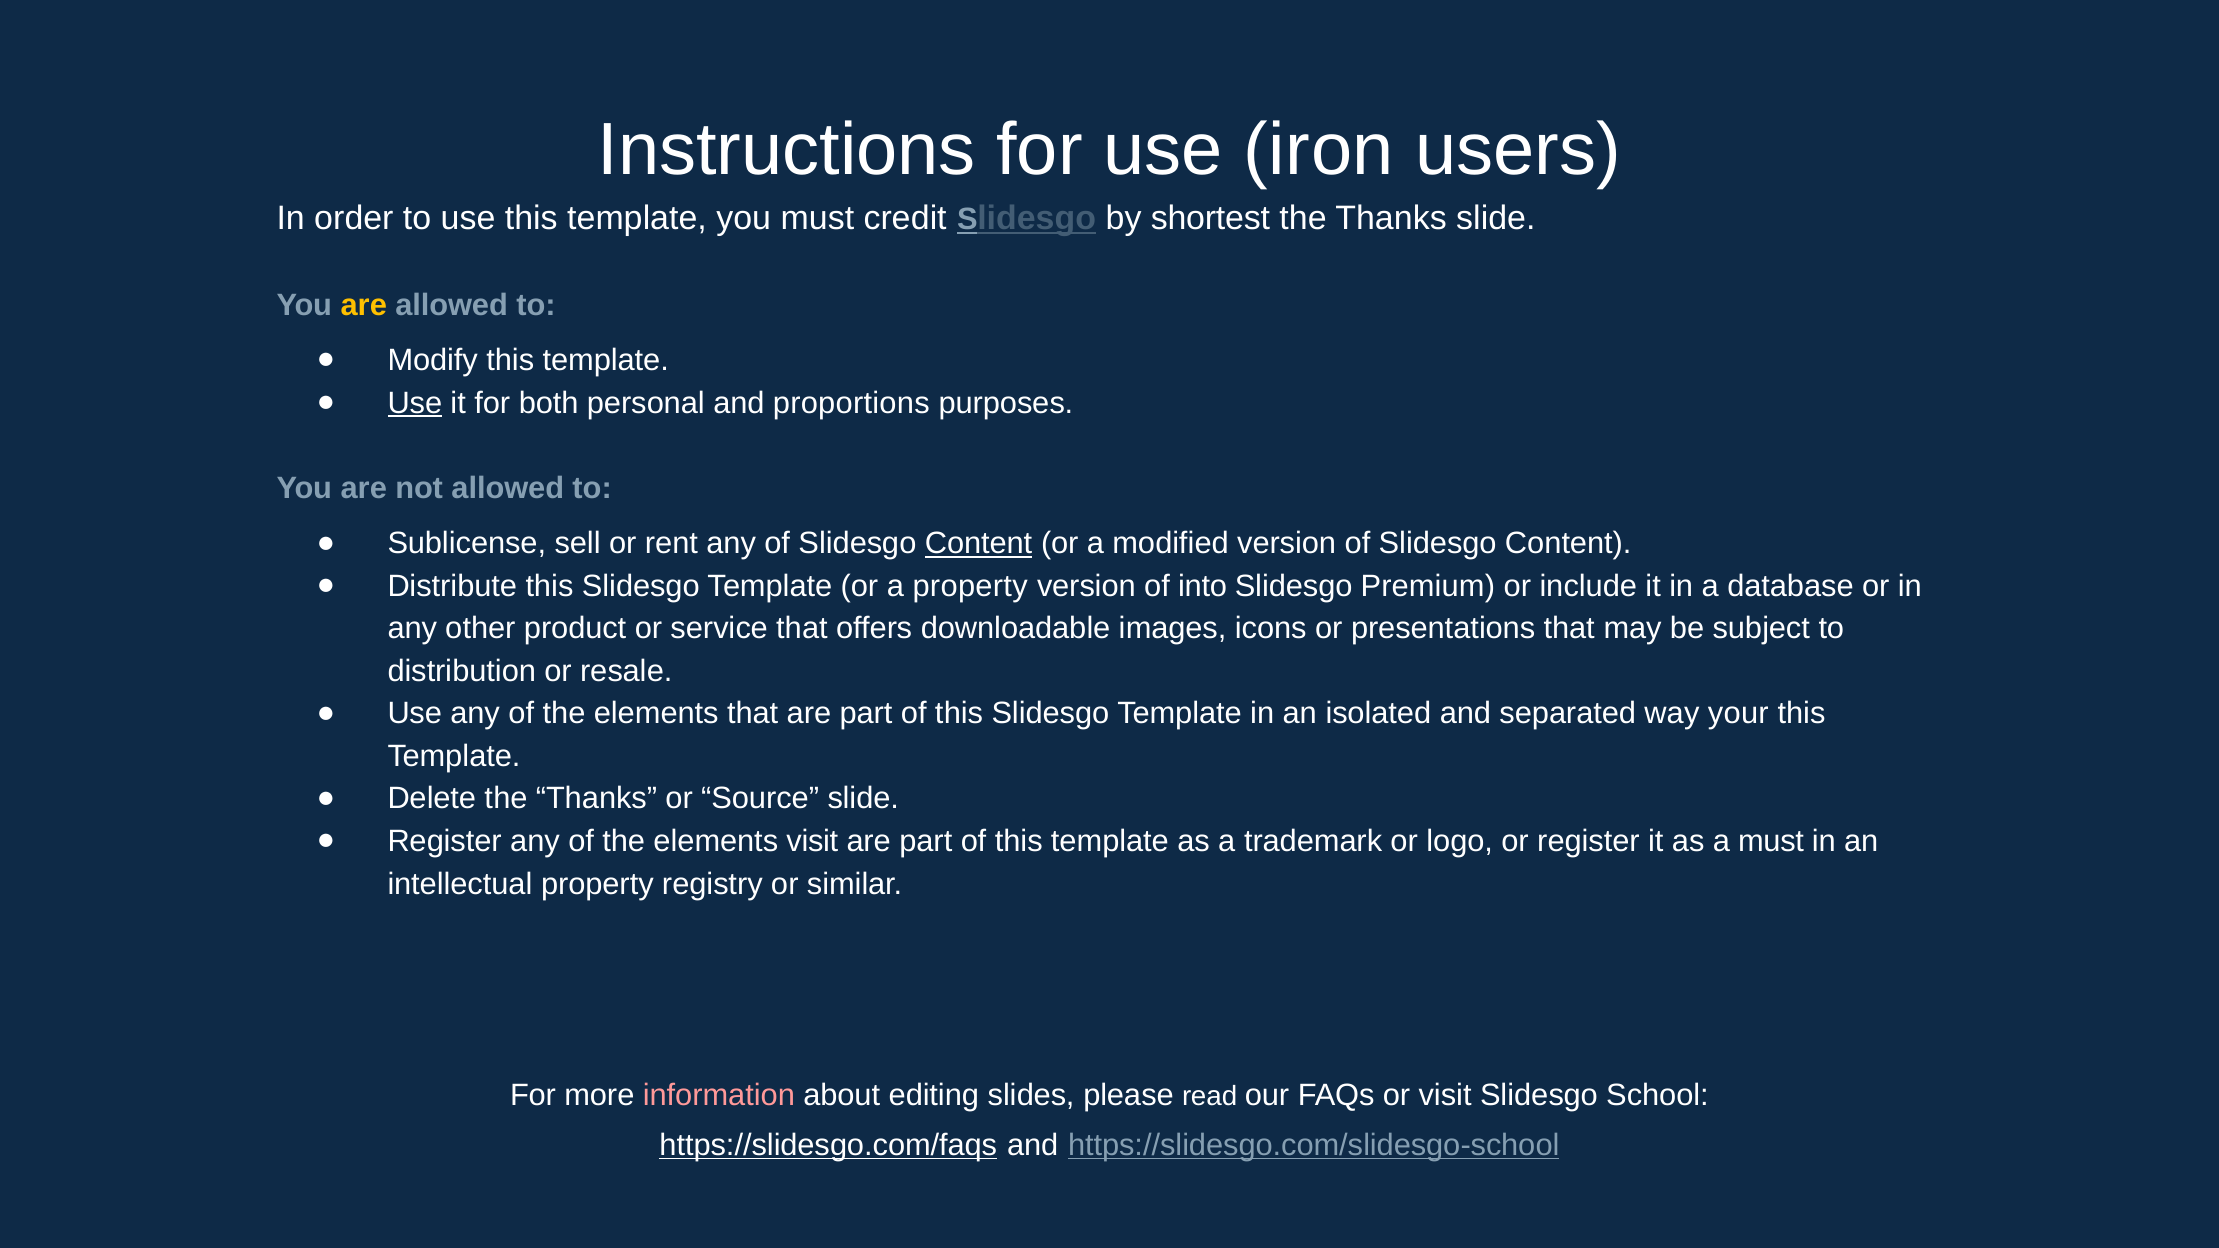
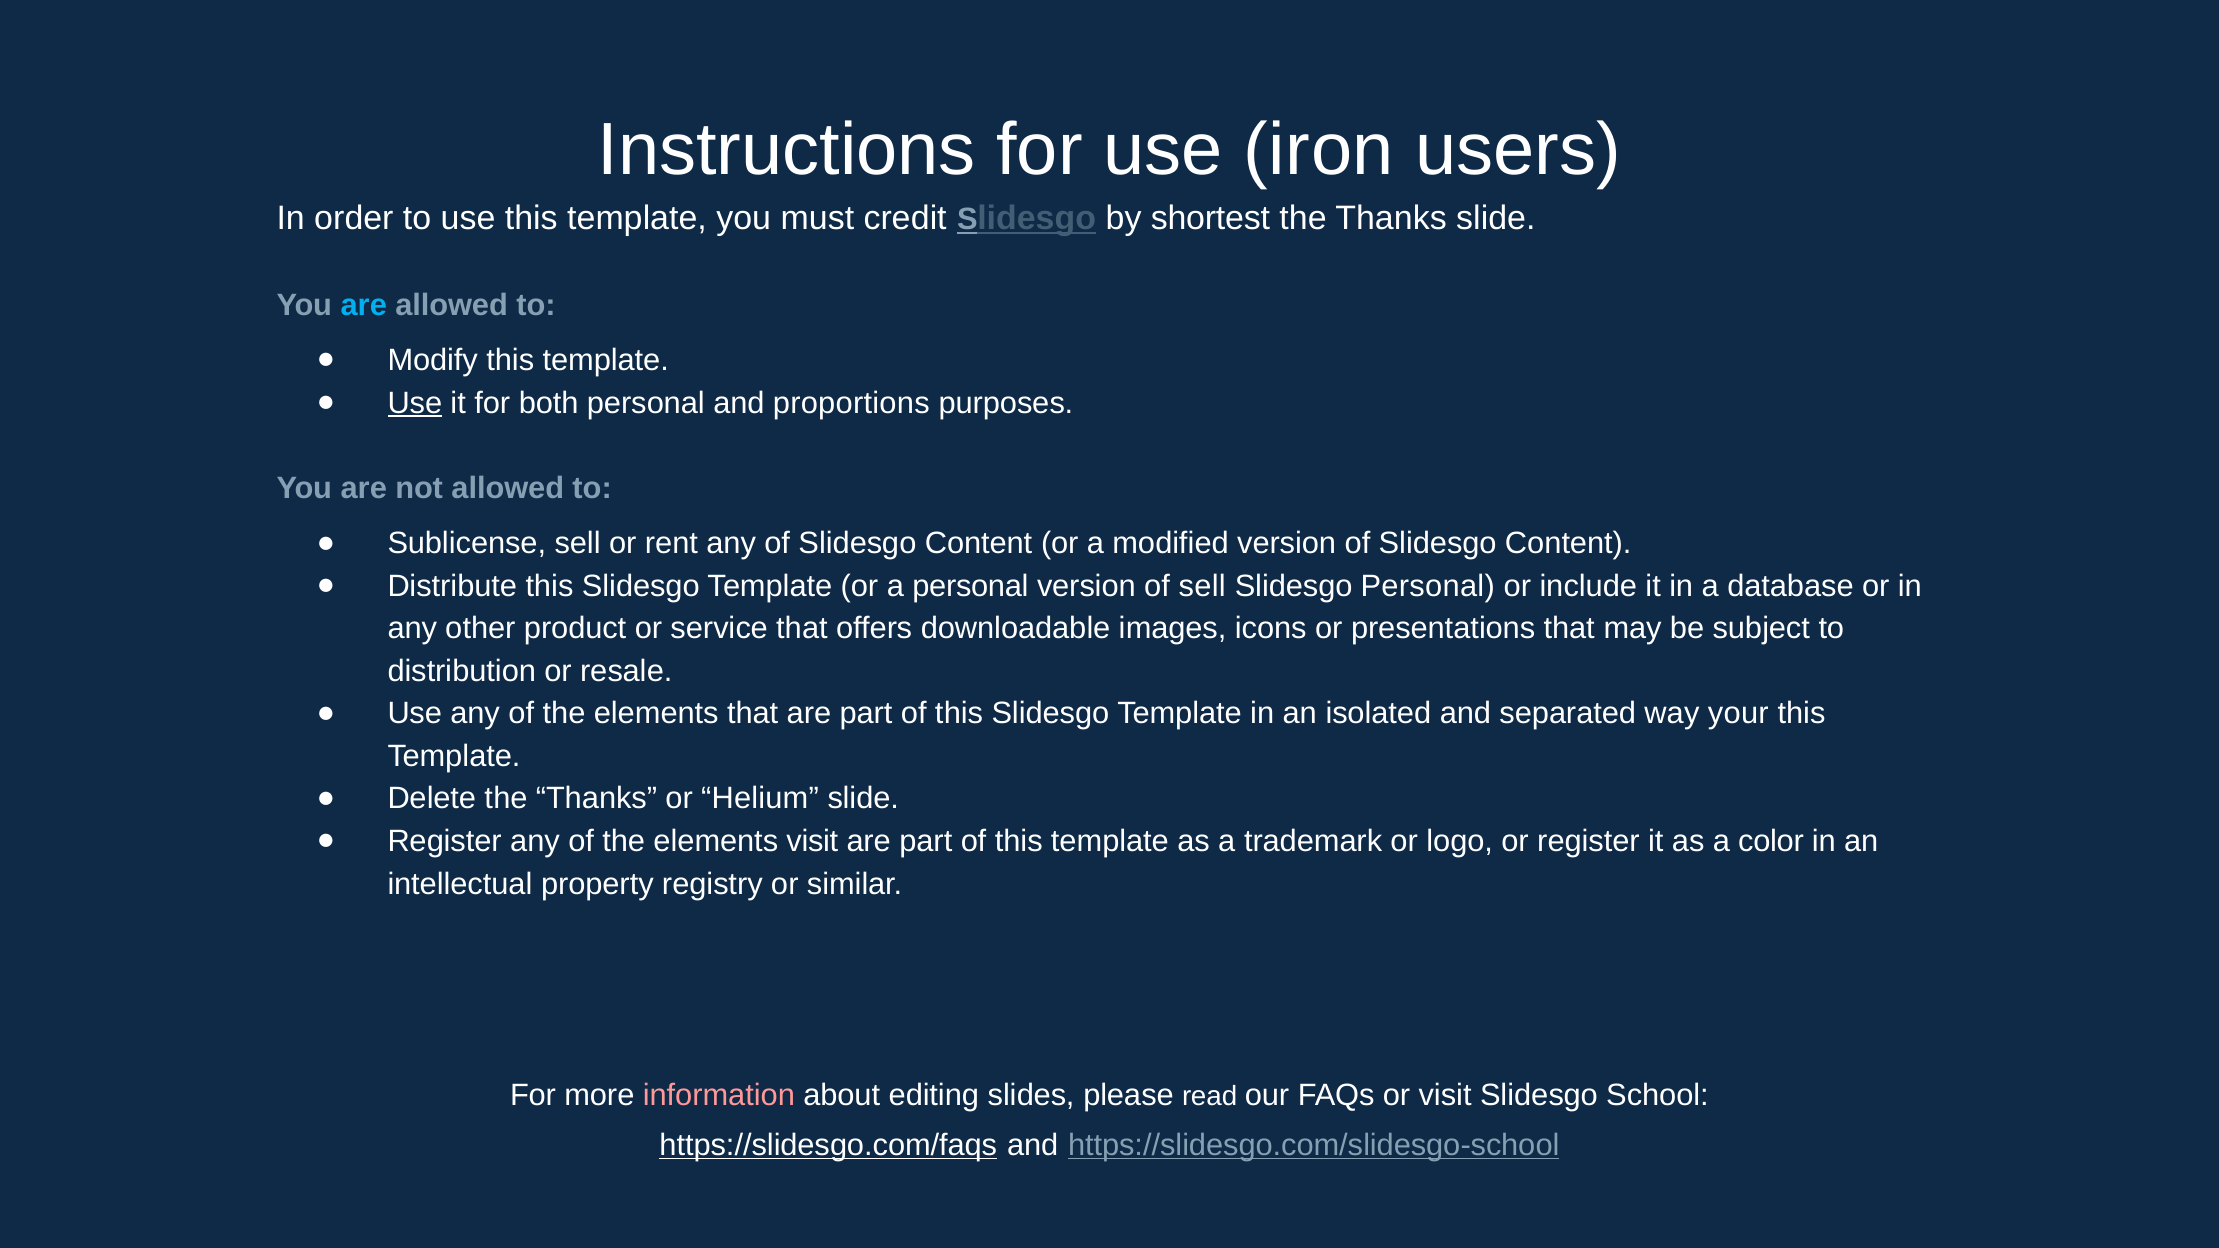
are colour: yellow -> light blue (364, 306)
Content underline: present -> none (979, 544)
a property: property -> personal (970, 586)
of into: into -> sell (1202, 586)
Slidesgo Premium: Premium -> Personal (1428, 586)
Source: Source -> Helium (760, 799)
a must: must -> color (1771, 842)
